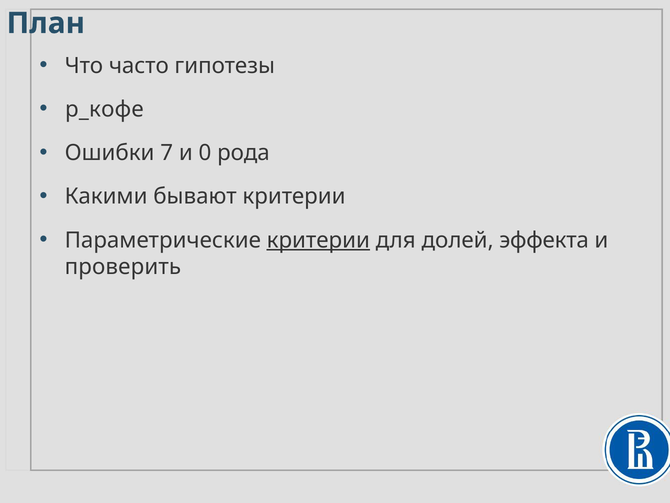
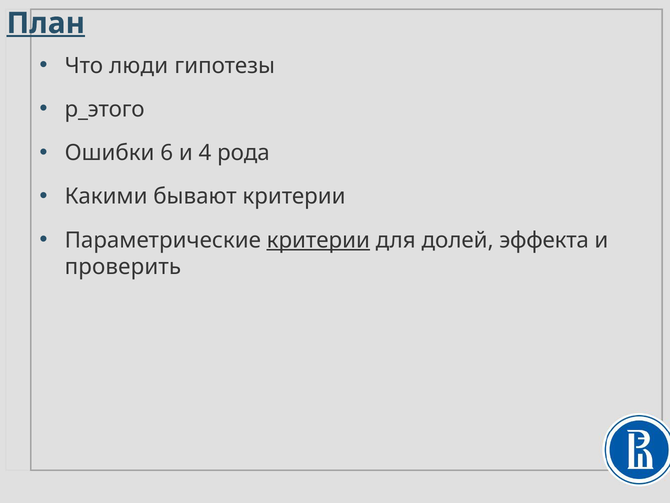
План underline: none -> present (46, 23)
часто: часто -> люди (139, 66)
p_кофе: p_кофе -> p_этого (105, 109)
7: 7 -> 6 (167, 153)
0: 0 -> 4 (205, 153)
